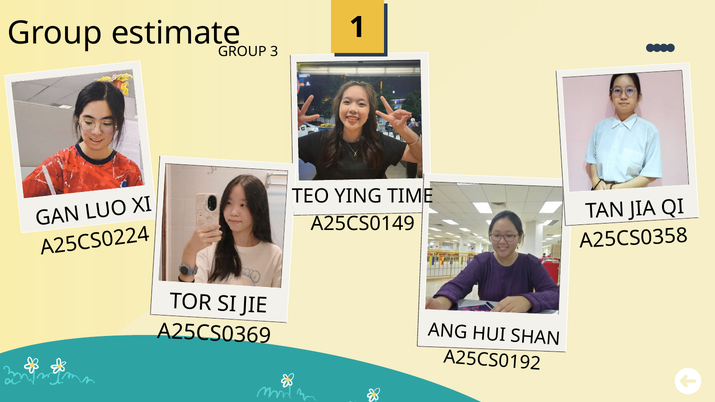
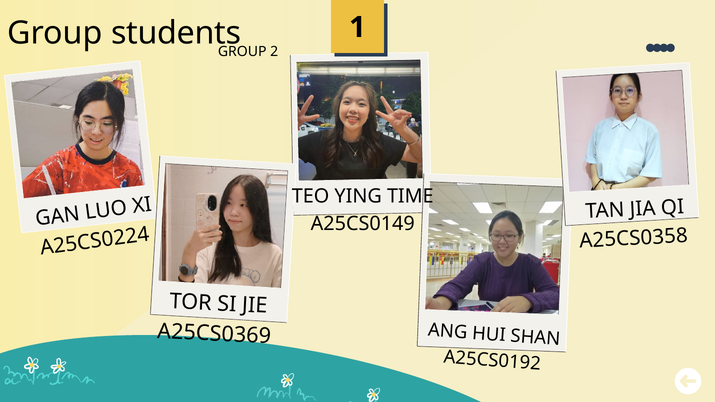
estimate: estimate -> students (176, 33)
GROUP 3: 3 -> 2 (274, 52)
